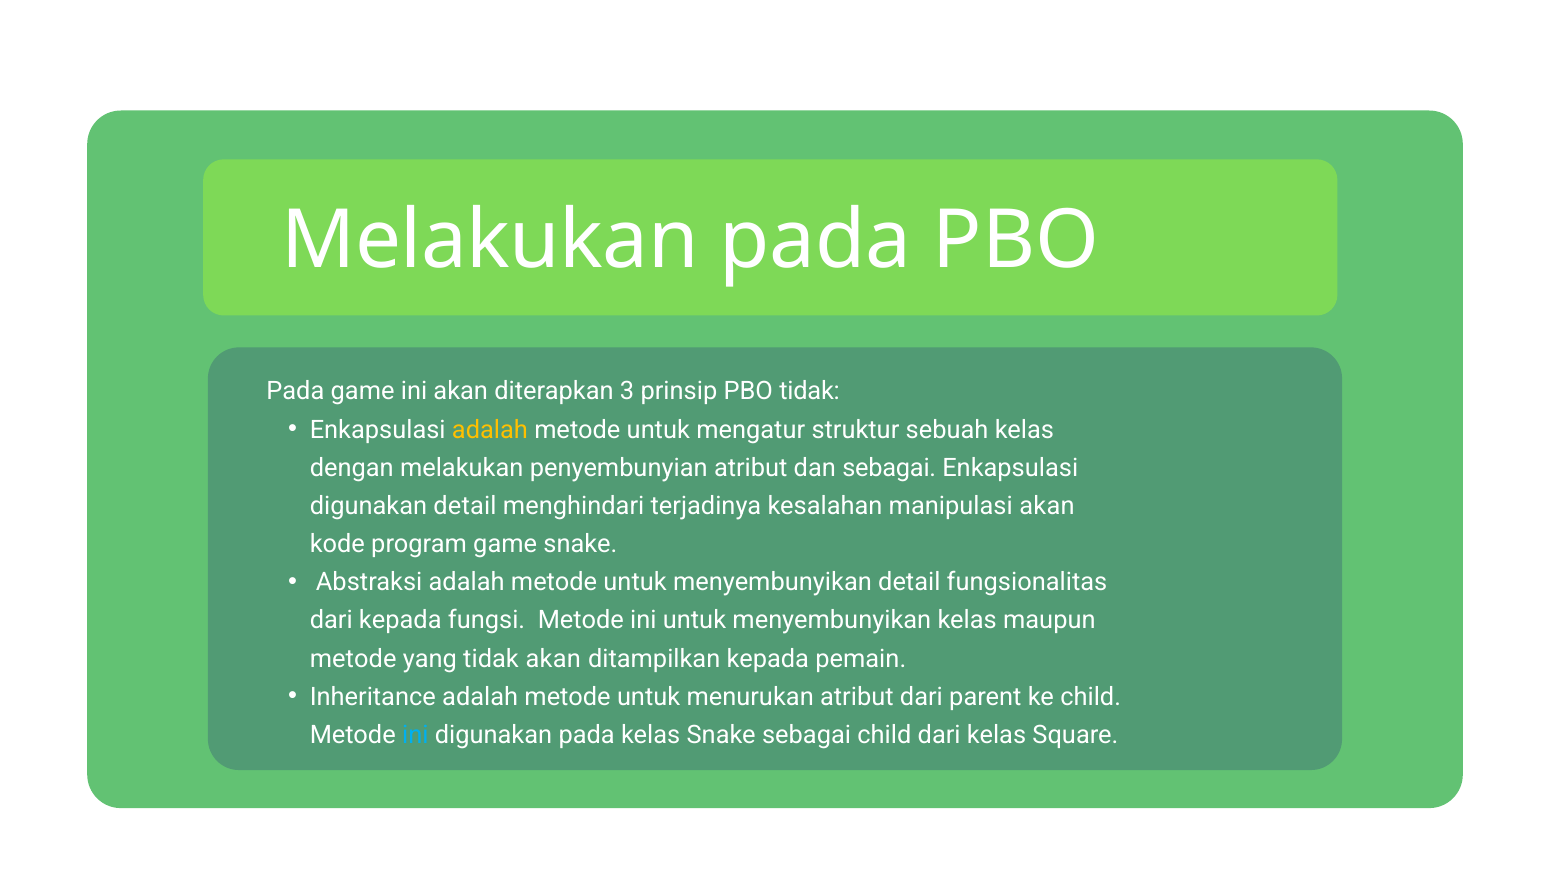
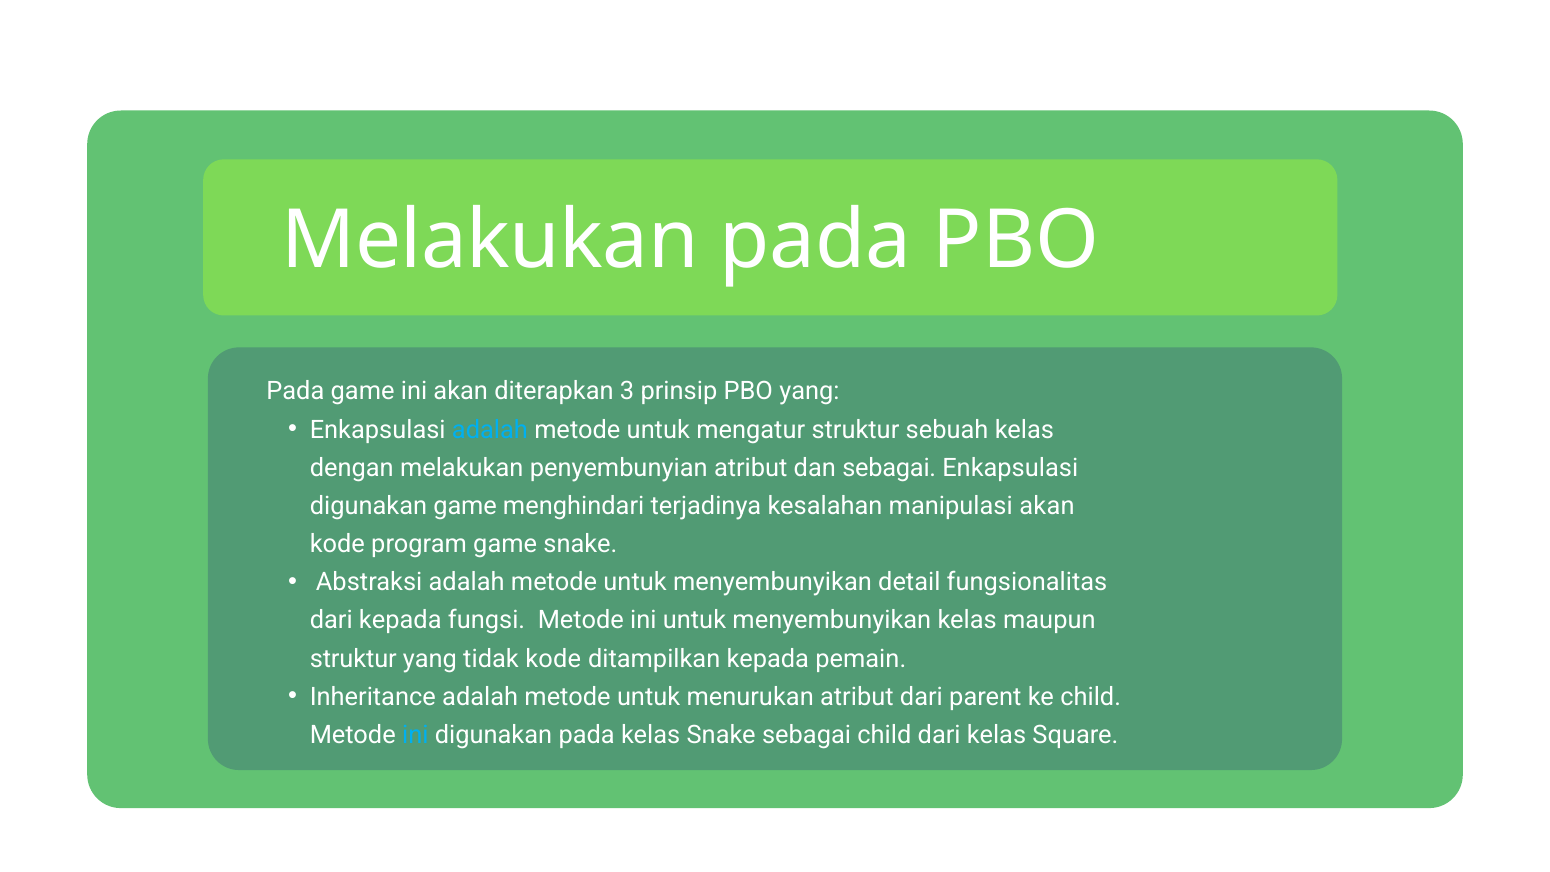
PBO tidak: tidak -> yang (809, 392)
adalah colour: yellow -> light blue (490, 430)
digunakan detail: detail -> game (465, 506)
metode: metode -> struktur (353, 659)
tidak akan: akan -> kode (553, 659)
